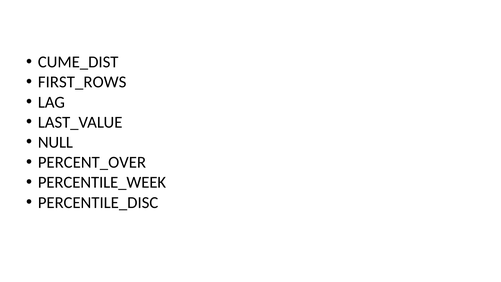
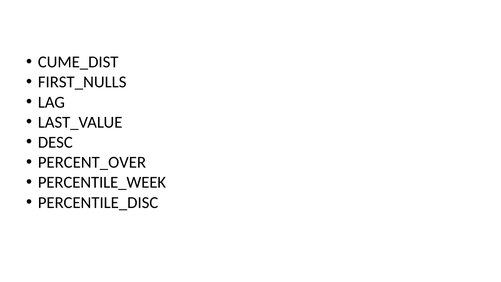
FIRST_ROWS: FIRST_ROWS -> FIRST_NULLS (82, 82)
NULL: NULL -> DESC (55, 142)
